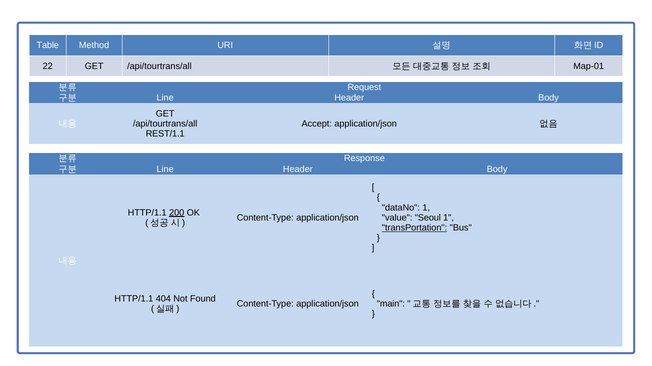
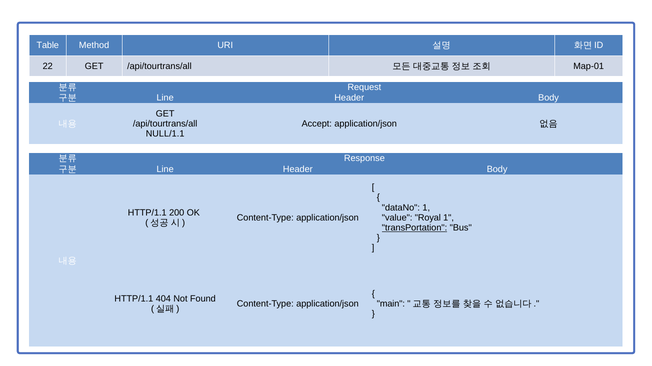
REST/1.1: REST/1.1 -> NULL/1.1 (165, 134)
200 underline: present -> none (177, 213)
Seoul: Seoul -> Royal (428, 218)
